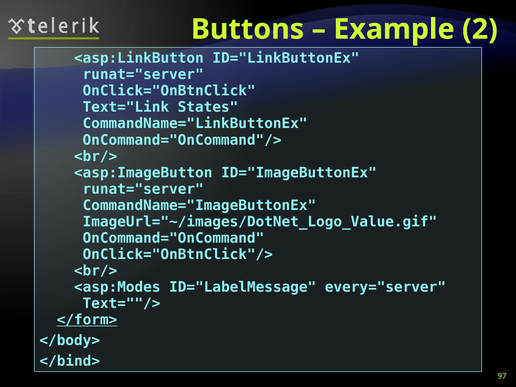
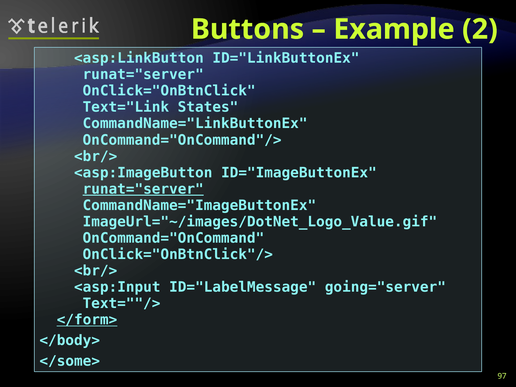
runat="server underline: none -> present (143, 189)
<asp:Modes: <asp:Modes -> <asp:Input (117, 287)
every="server: every="server -> going="server (385, 287)
</bind>: </bind> -> </some> (70, 361)
